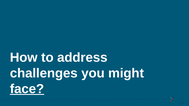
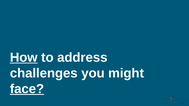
How underline: none -> present (24, 58)
